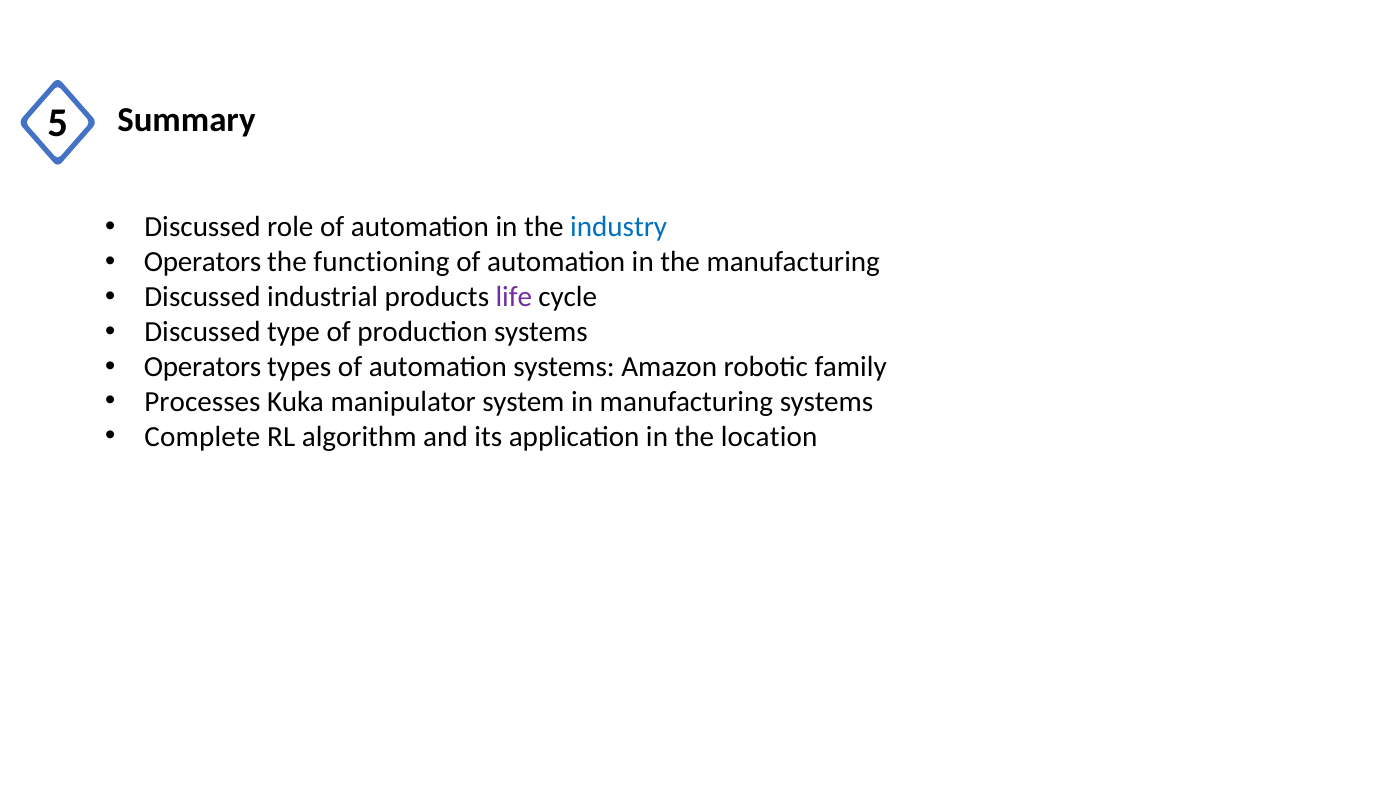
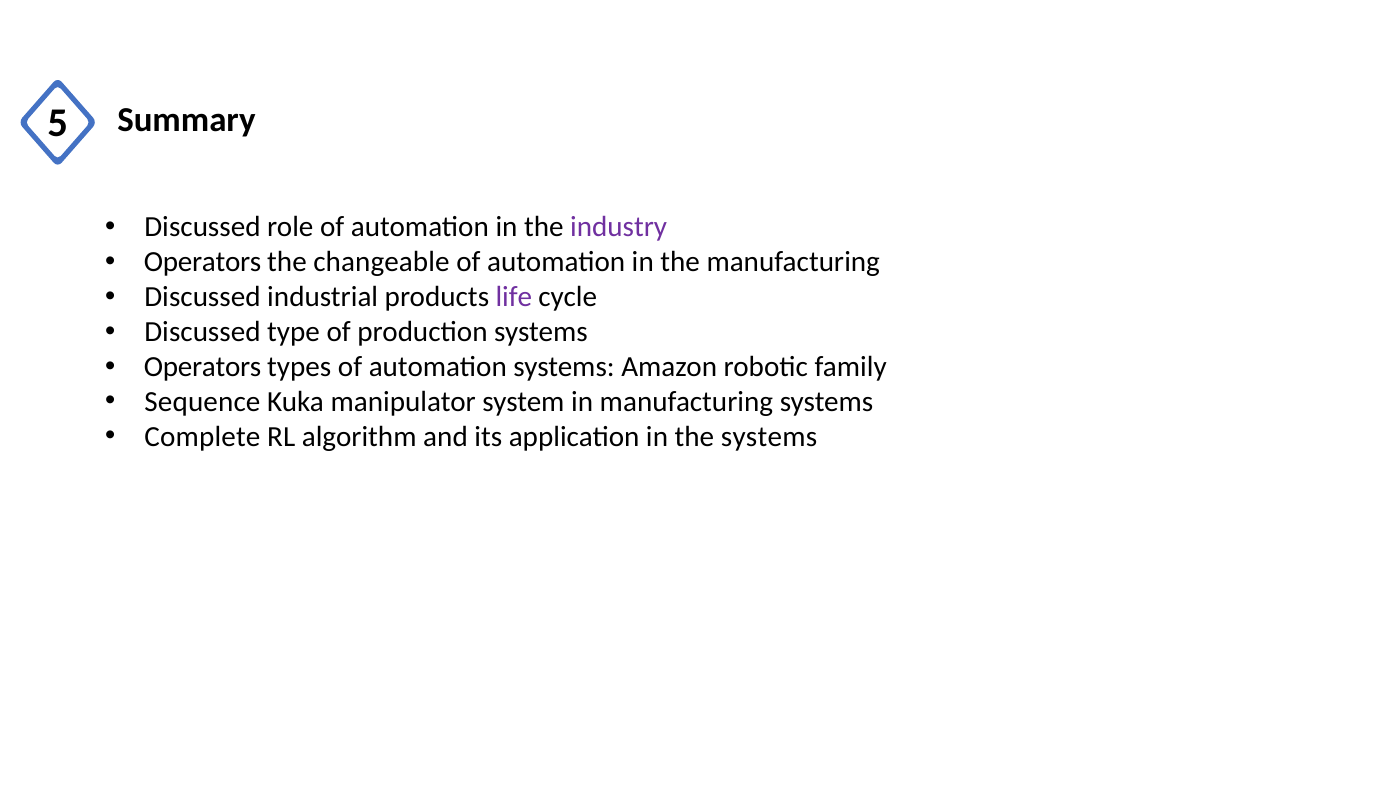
industry colour: blue -> purple (619, 227)
functioning: functioning -> changeable (381, 262)
Processes: Processes -> Sequence (202, 402)
the location: location -> systems (769, 437)
